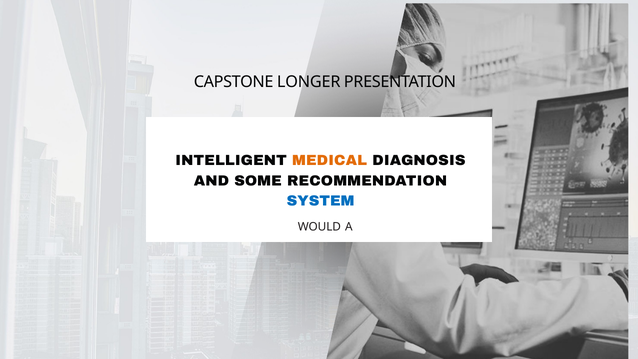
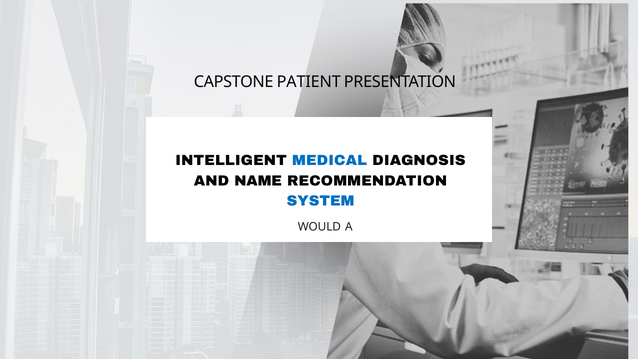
LONGER: LONGER -> PATIENT (309, 82)
MEDICAL colour: orange -> blue (330, 161)
SOME: SOME -> NAME (258, 181)
